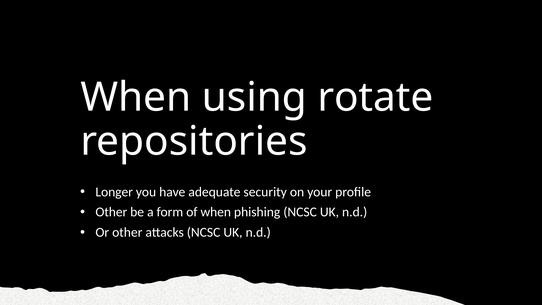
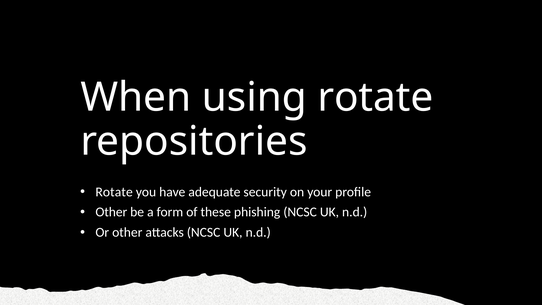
Longer: Longer -> Rotate (114, 192)
of when: when -> these (216, 212)
